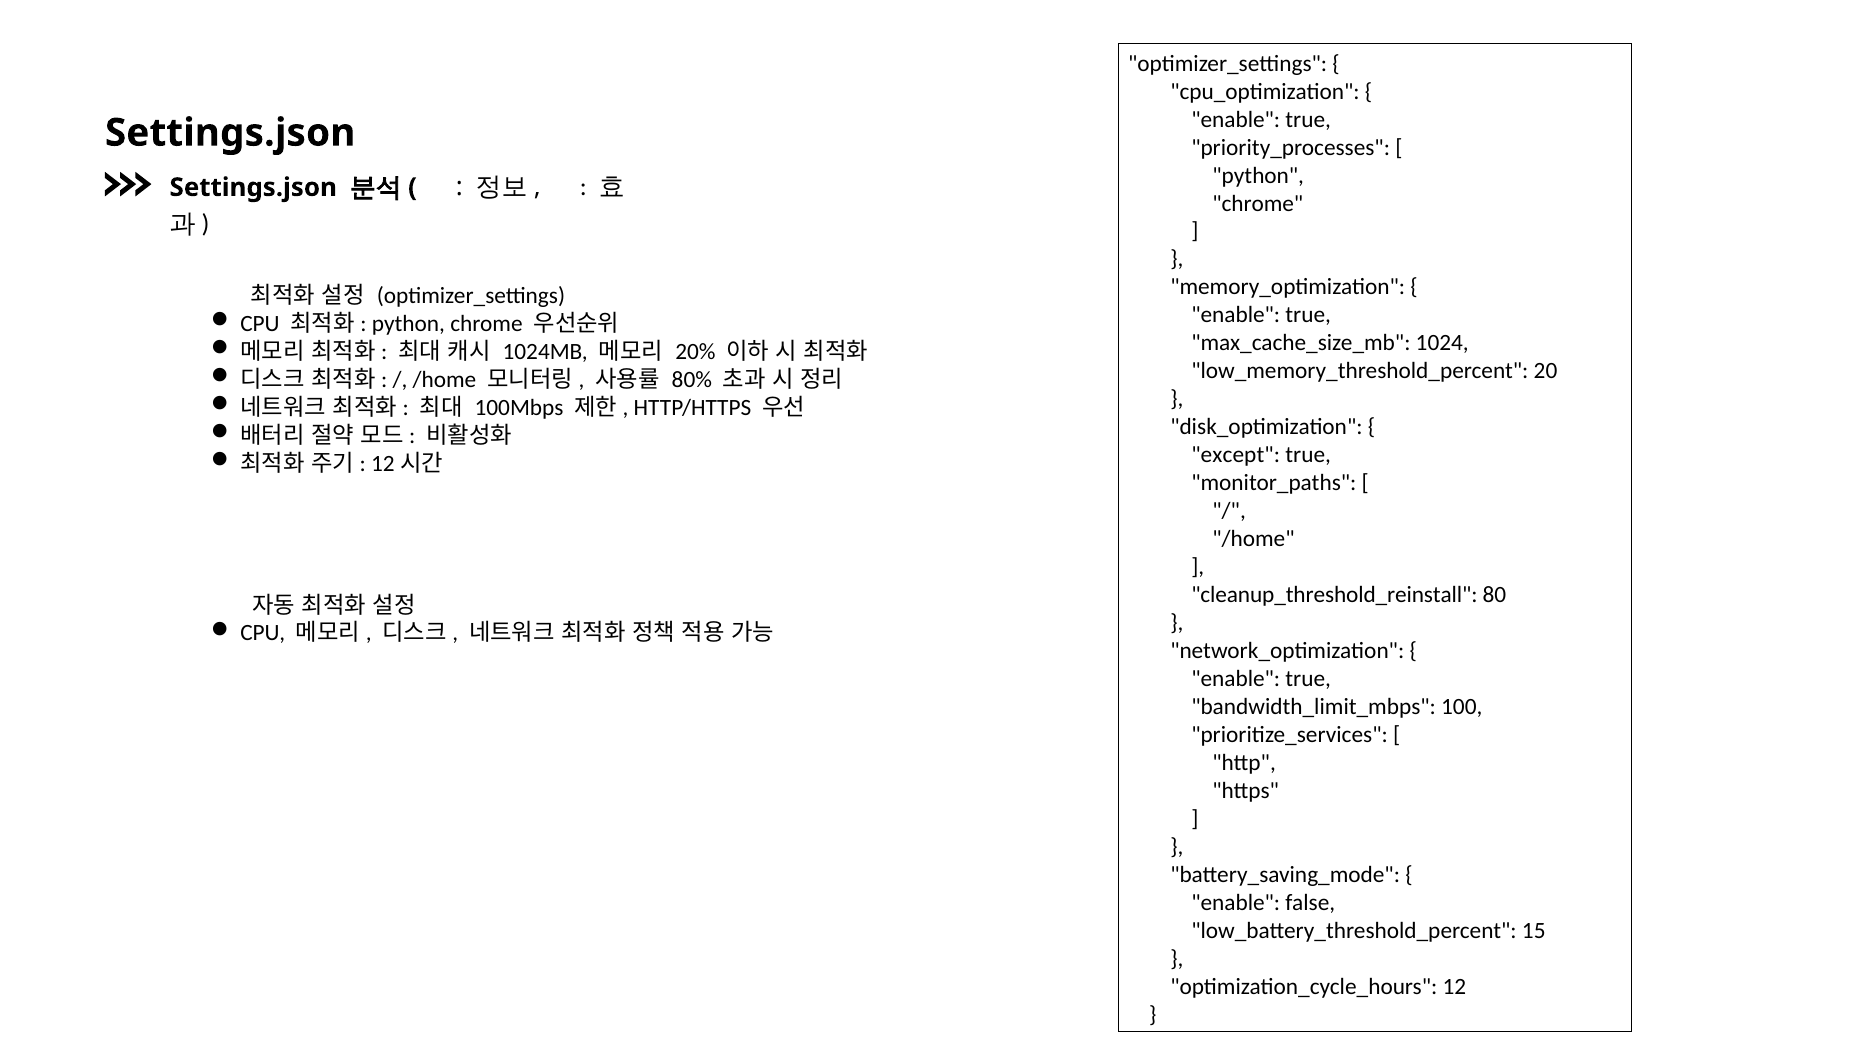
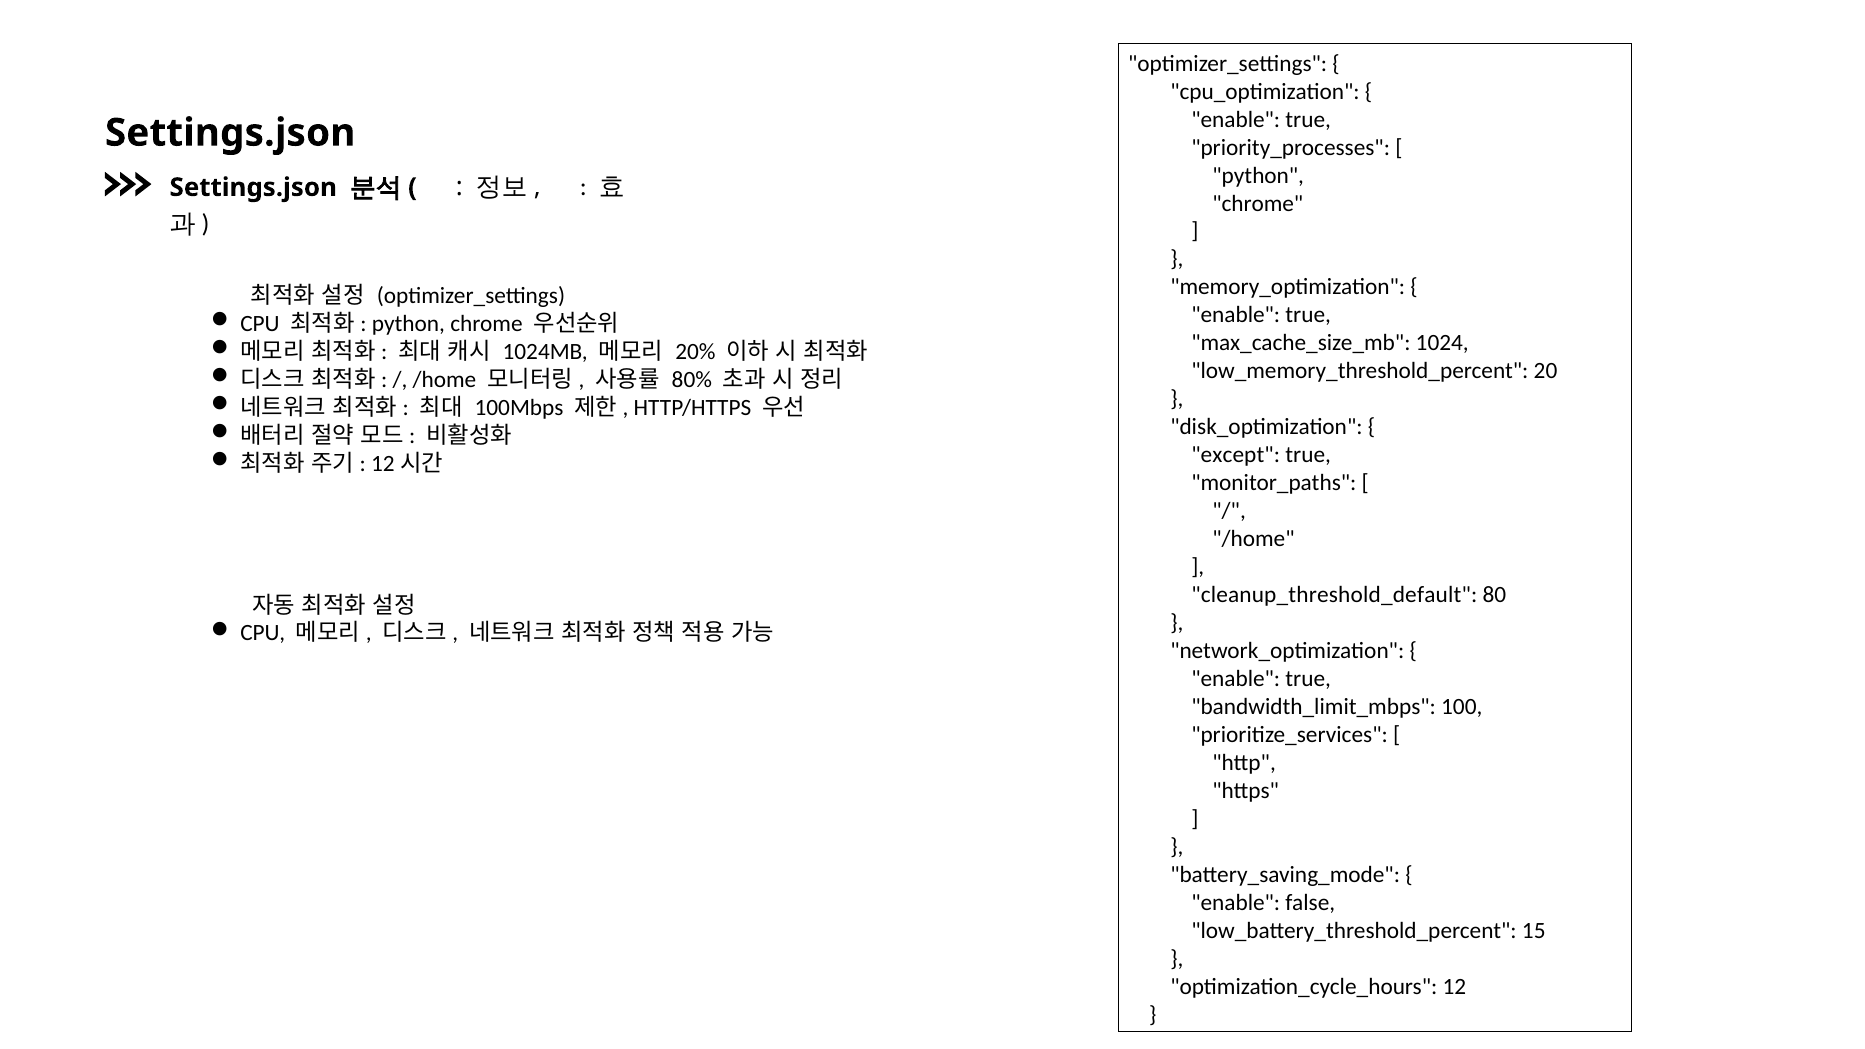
cleanup_threshold_reinstall: cleanup_threshold_reinstall -> cleanup_threshold_default (1334, 595)
